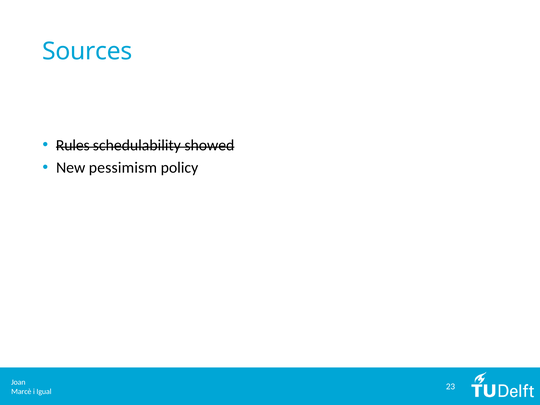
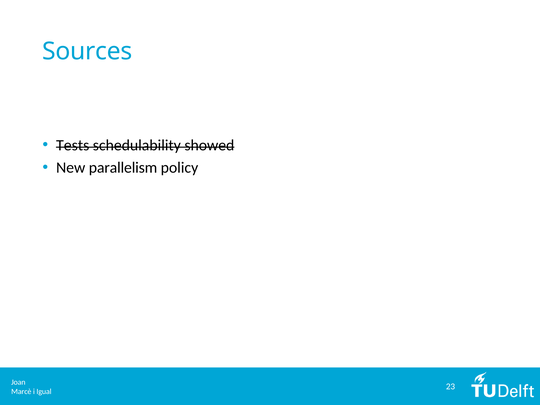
Rules: Rules -> Tests (73, 145)
pessimism: pessimism -> parallelism (123, 168)
